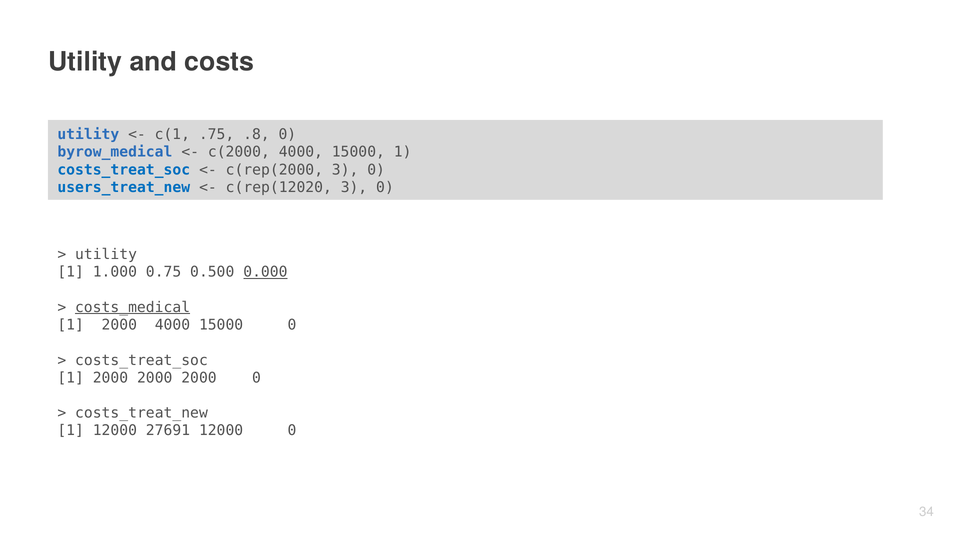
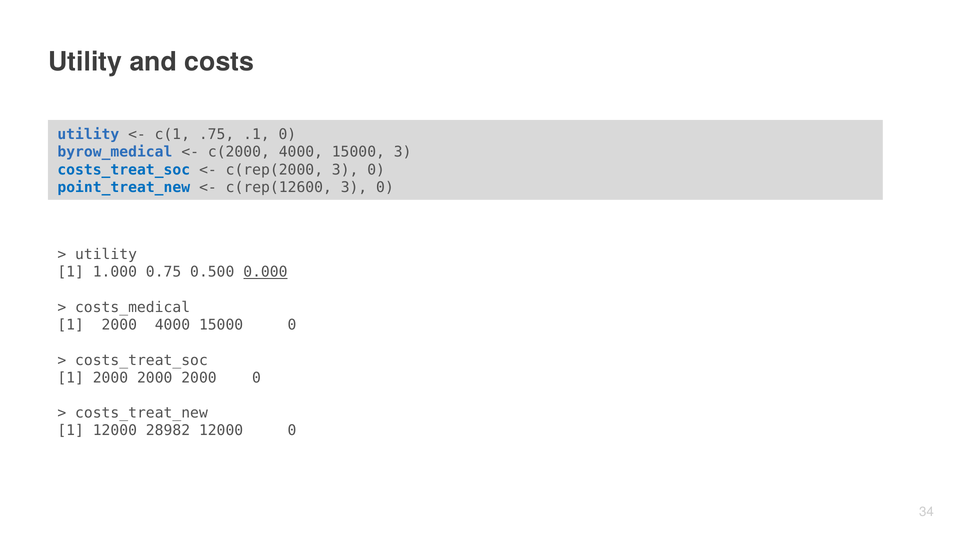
.8: .8 -> .1 (256, 135)
15000 1: 1 -> 3 (403, 152)
users_treat_new: users_treat_new -> point_treat_new (124, 187)
c(rep(12020: c(rep(12020 -> c(rep(12600 (279, 187)
costs_medical underline: present -> none (133, 307)
27691: 27691 -> 28982 (168, 431)
